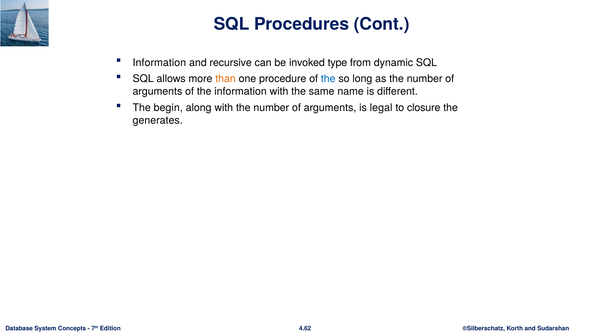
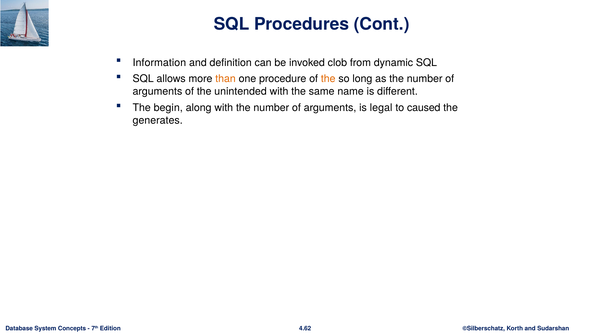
recursive: recursive -> definition (231, 62)
type: type -> clob (337, 62)
the colour: blue -> orange (328, 79)
the information: information -> unintended (241, 91)
closure: closure -> caused (424, 108)
